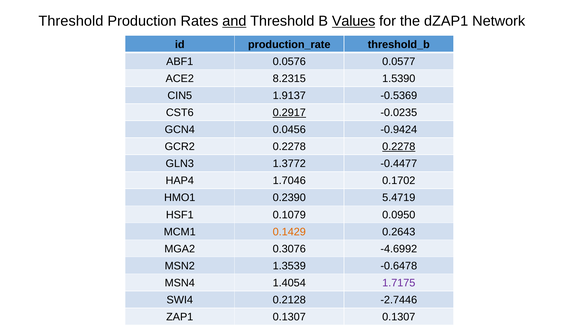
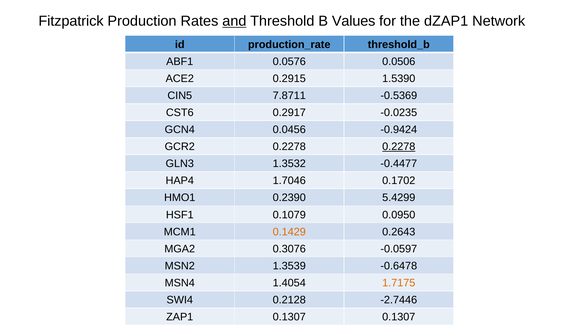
Threshold: Threshold -> Fitzpatrick (71, 21)
Values underline: present -> none (354, 21)
0.0577: 0.0577 -> 0.0506 (399, 62)
8.2315: 8.2315 -> 0.2915 (289, 79)
1.9137: 1.9137 -> 7.8711 (289, 96)
0.2917 underline: present -> none (289, 113)
1.3772: 1.3772 -> 1.3532 (289, 164)
5.4719: 5.4719 -> 5.4299 (399, 198)
-4.6992: -4.6992 -> -0.0597 (399, 249)
1.7175 colour: purple -> orange (399, 283)
